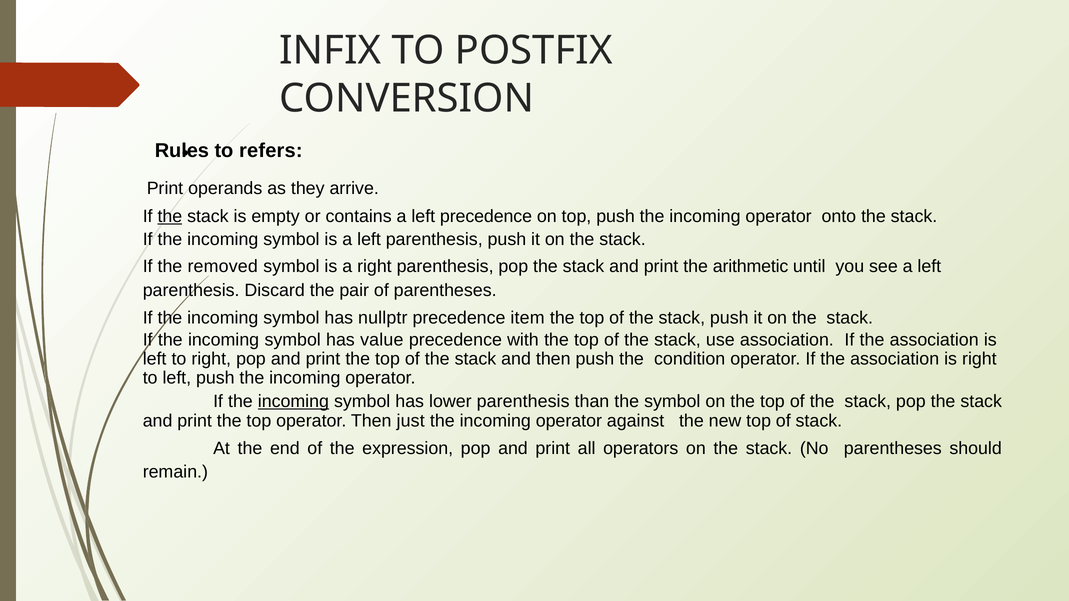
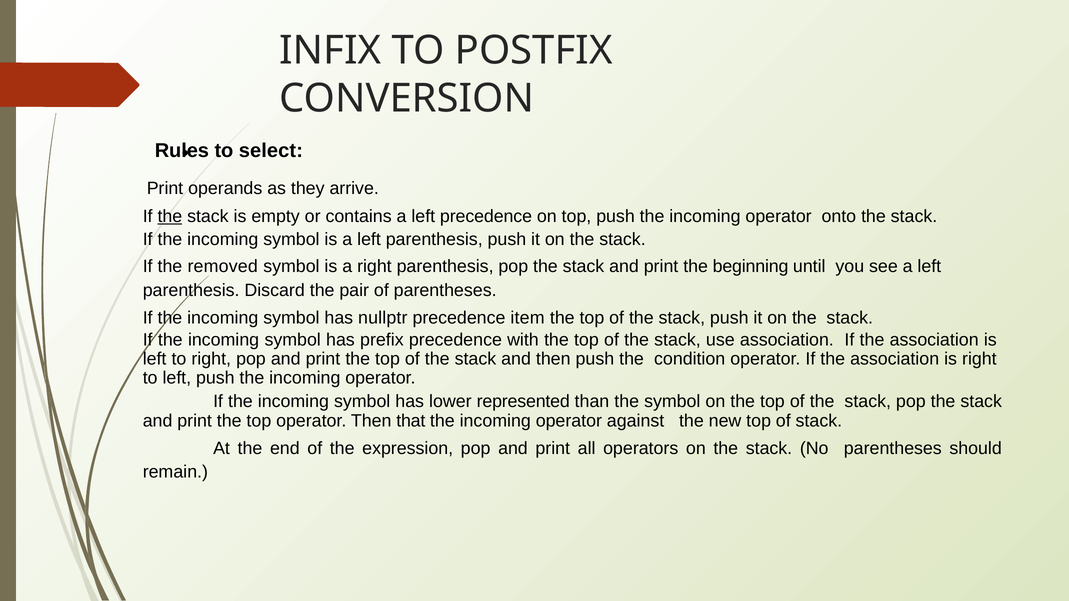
refers: refers -> select (271, 151)
arithmetic: arithmetic -> beginning (751, 266)
value: value -> prefix (382, 340)
incoming underline: present -> none (293, 402)
lower parenthesis: parenthesis -> represented (523, 402)
just: just -> that (411, 421)
